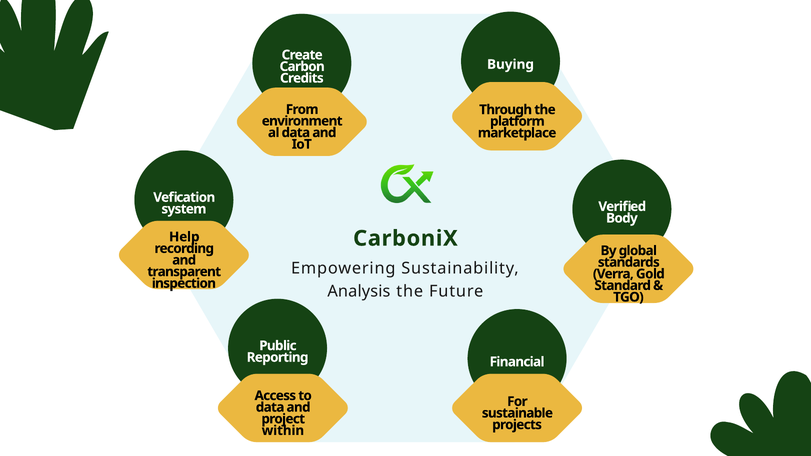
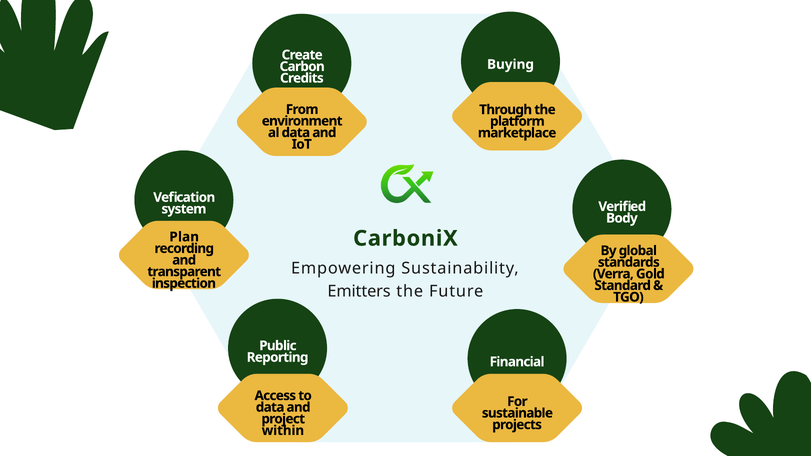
Help: Help -> Plan (184, 237)
Analysis: Analysis -> Emitters (359, 292)
